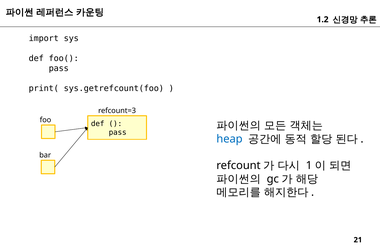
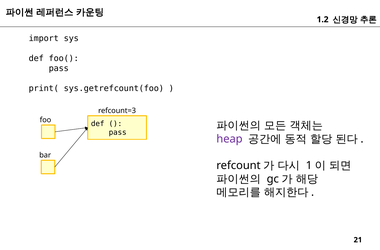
heap colour: blue -> purple (229, 139)
